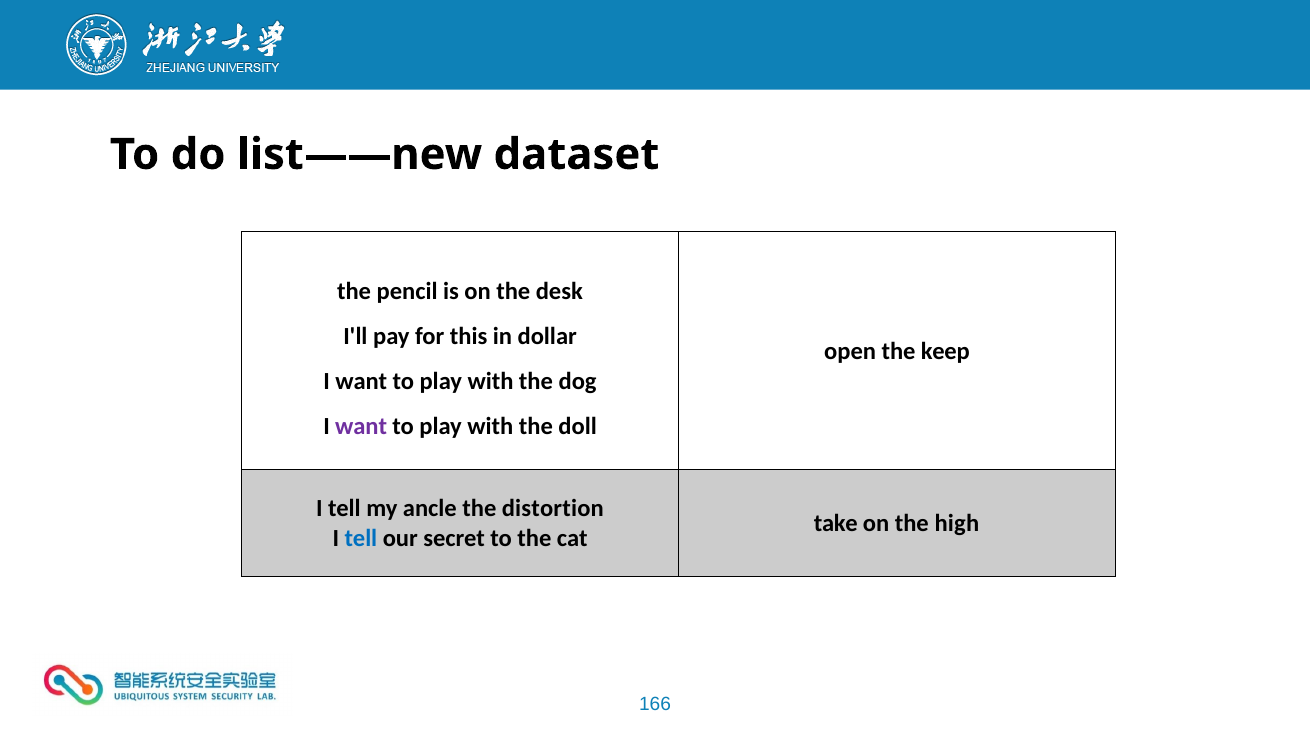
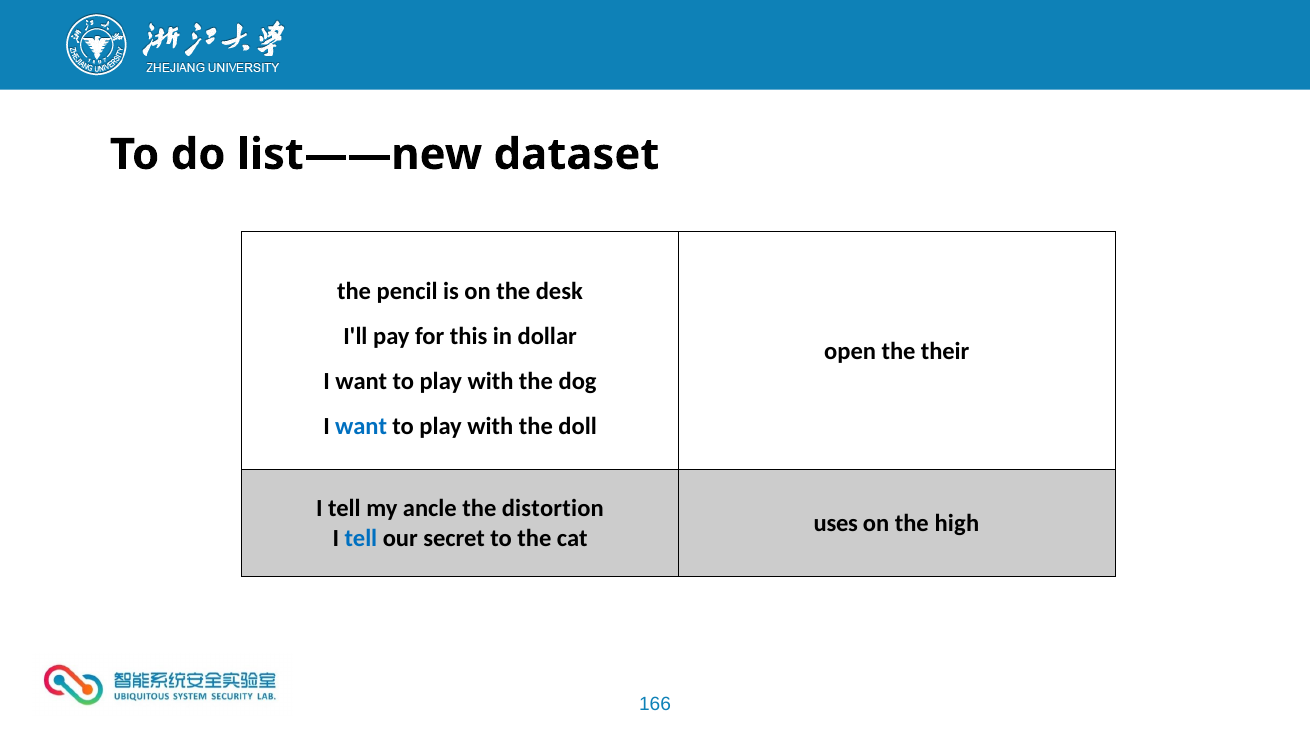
keep: keep -> their (945, 351)
want colour: purple -> blue (361, 426)
take: take -> uses (836, 524)
